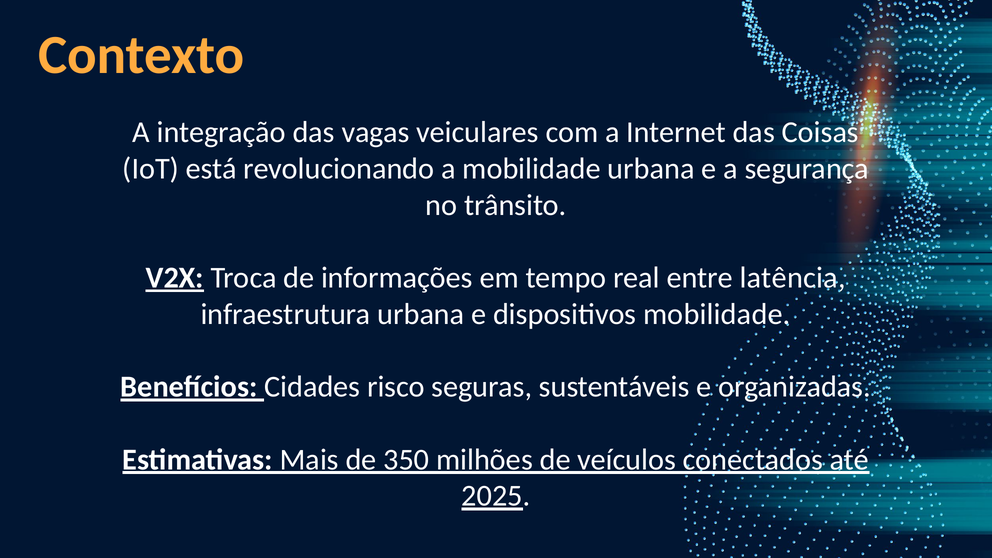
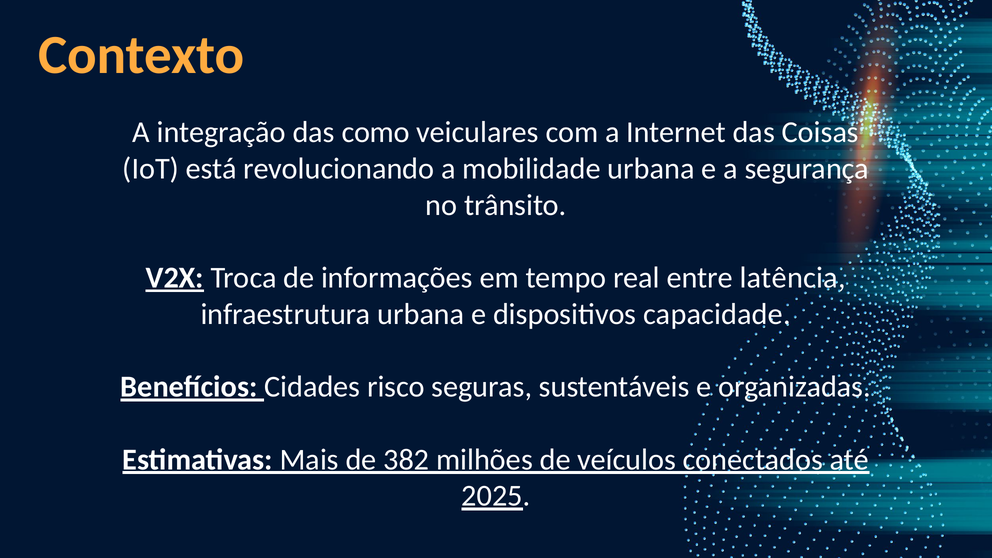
vagas: vagas -> como (376, 132)
dispositivos mobilidade: mobilidade -> capacidade (717, 314)
350: 350 -> 382 (406, 460)
